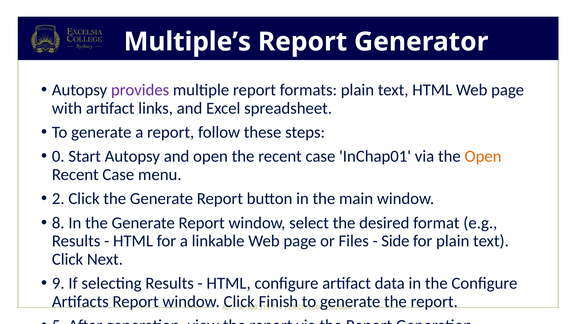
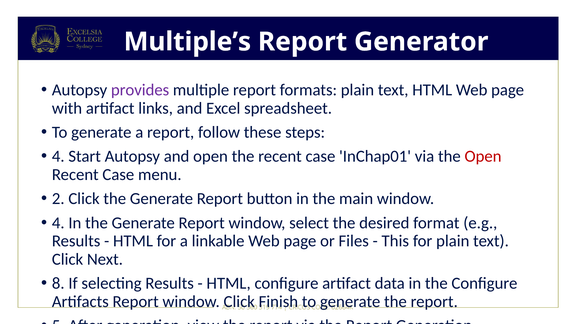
0: 0 -> 4 (58, 156)
Open colour: orange -> red (483, 156)
8: 8 -> 4 (58, 222)
Side: Side -> This (395, 241)
9: 9 -> 8 (58, 283)
